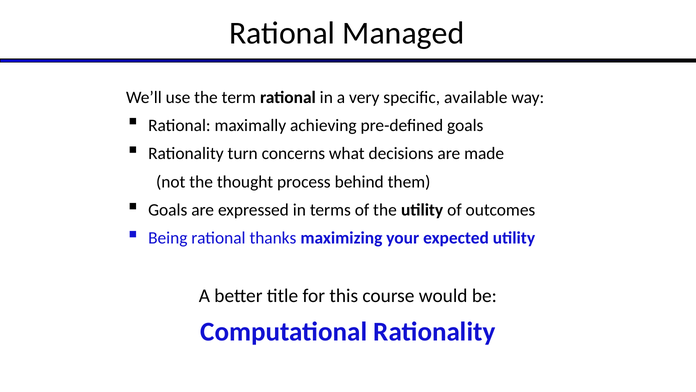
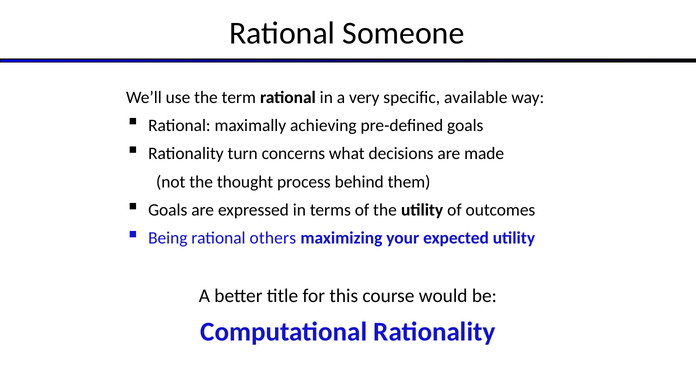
Managed: Managed -> Someone (403, 33)
thanks: thanks -> others (273, 238)
